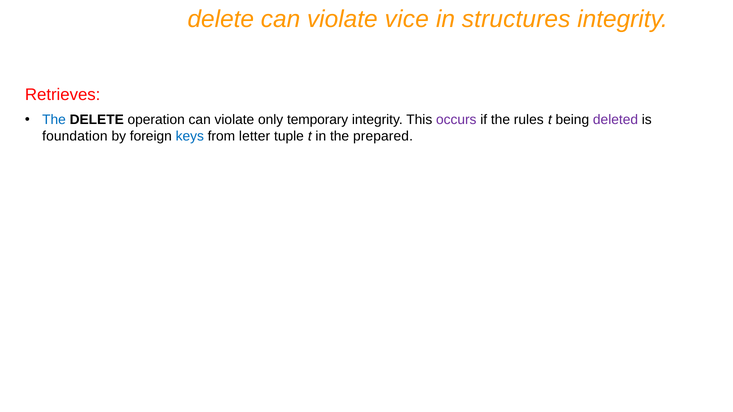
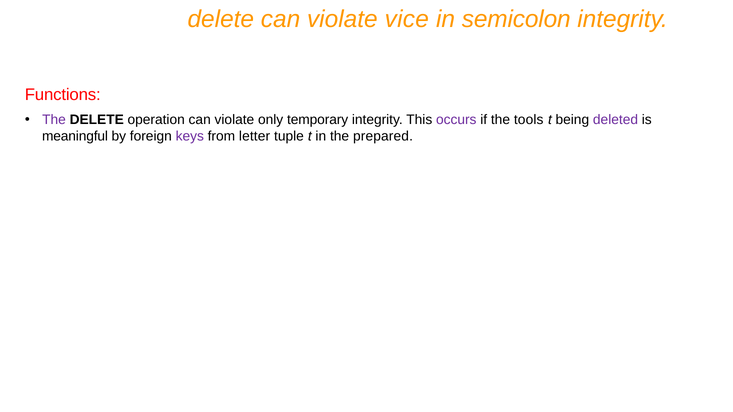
structures: structures -> semicolon (516, 19)
Retrieves: Retrieves -> Functions (63, 95)
The colour: blue -> purple (54, 120)
rules: rules -> tools (529, 120)
foundation: foundation -> meaningful (75, 136)
keys colour: blue -> purple (190, 136)
